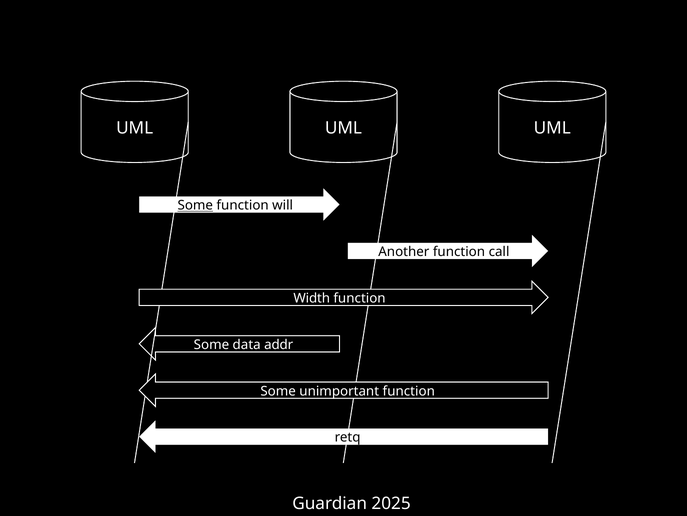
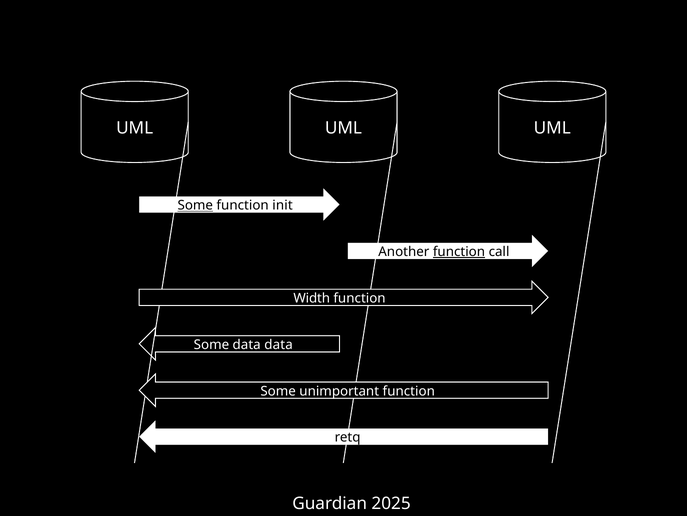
will: will -> init (283, 205)
function underline: none -> present (459, 251)
data addr: addr -> data (279, 344)
